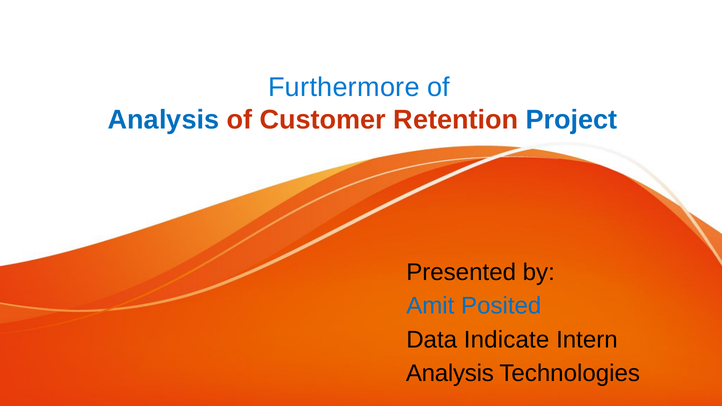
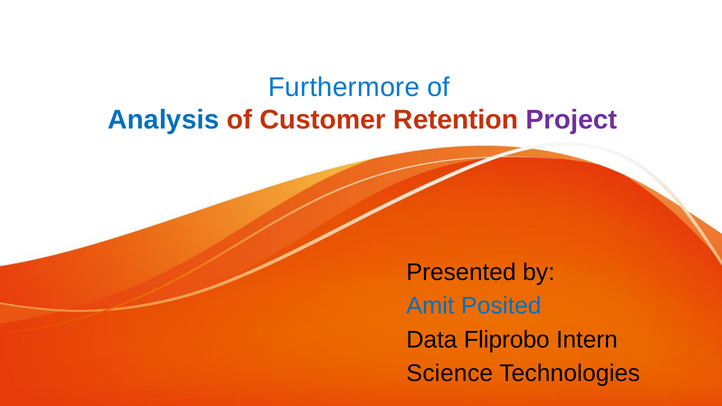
Project colour: blue -> purple (572, 120)
Indicate: Indicate -> Fliprobo (507, 340)
Analysis: Analysis -> Science (450, 373)
